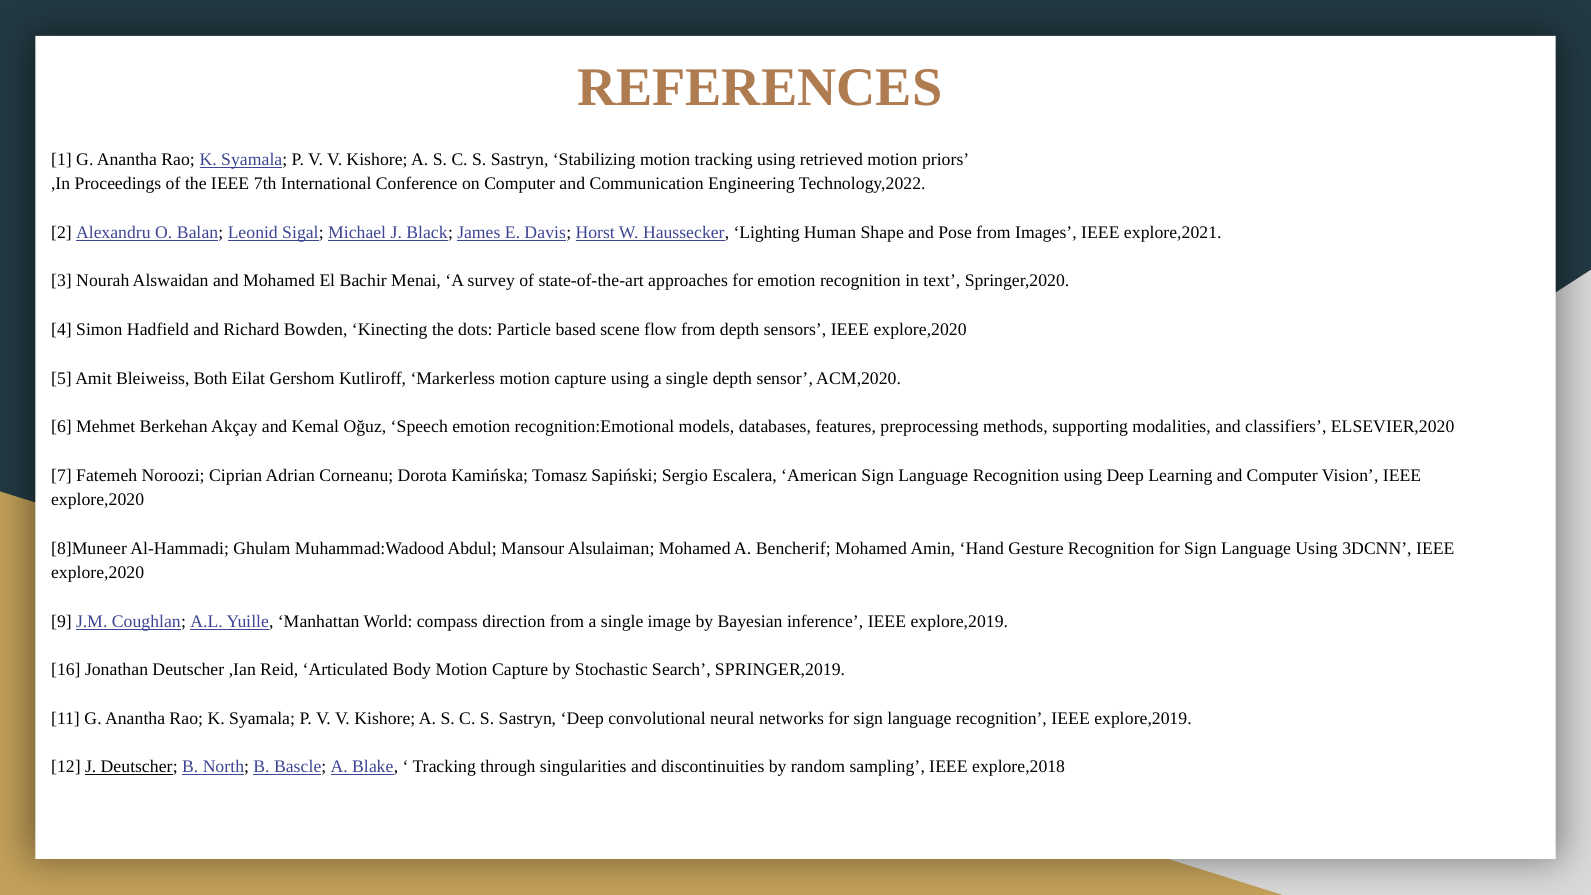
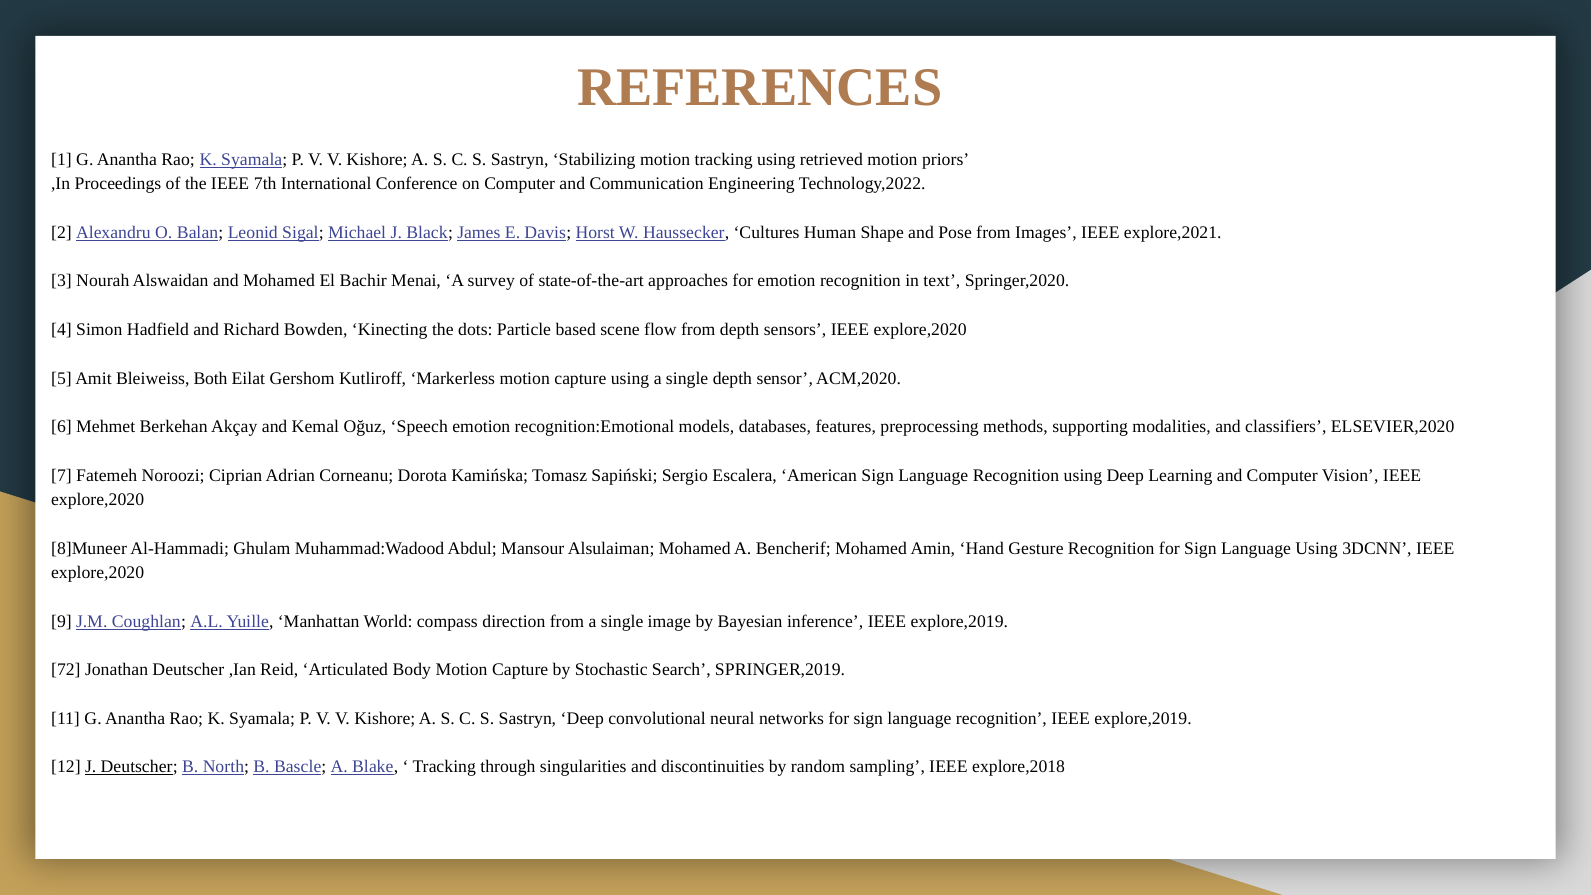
Lighting: Lighting -> Cultures (767, 232)
16: 16 -> 72 (66, 670)
